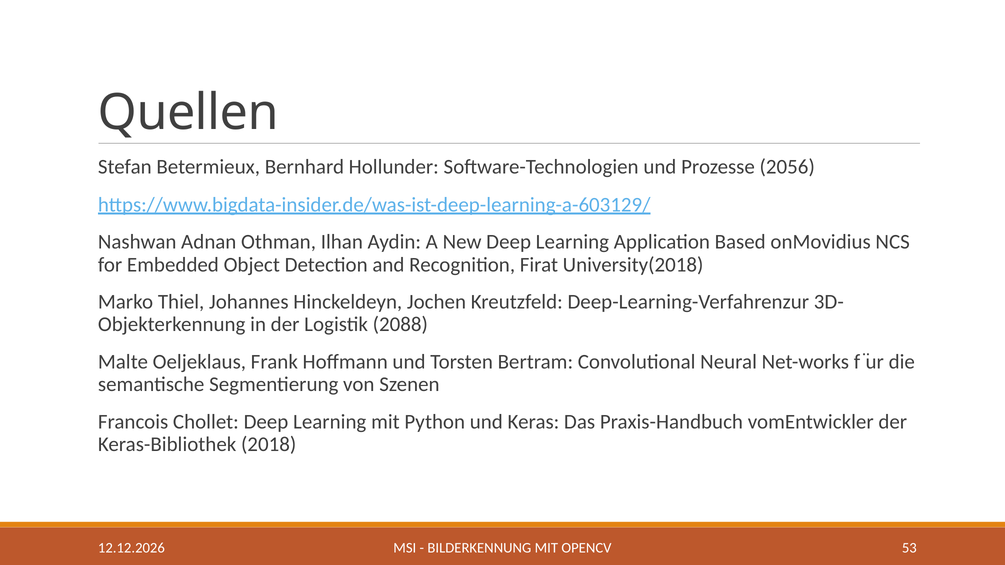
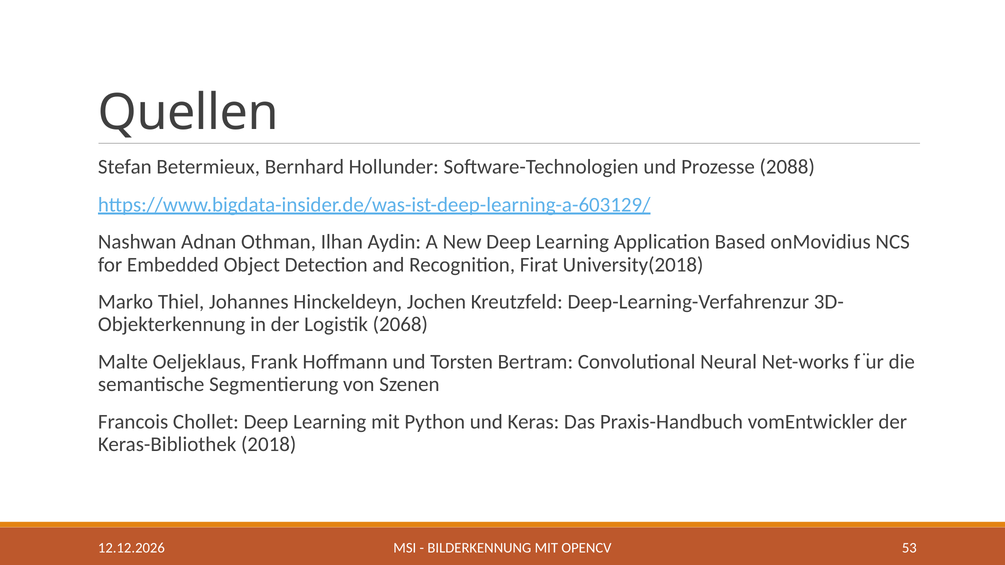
2056: 2056 -> 2088 (787, 167)
2088: 2088 -> 2068 (400, 325)
